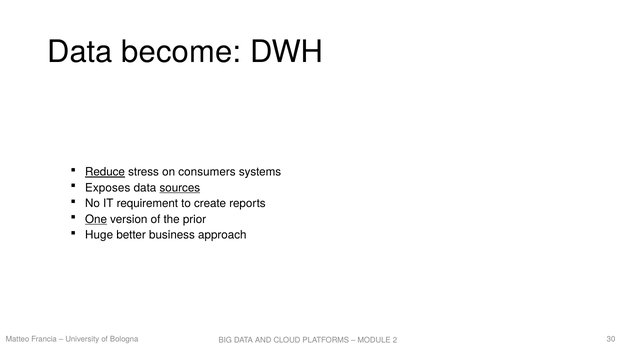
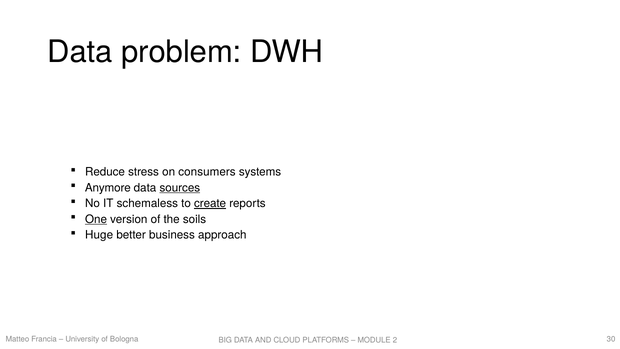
become: become -> problem (181, 52)
Reduce underline: present -> none (105, 172)
Exposes: Exposes -> Anymore (108, 188)
requirement: requirement -> schemaless (147, 203)
create underline: none -> present (210, 203)
prior: prior -> soils (195, 219)
